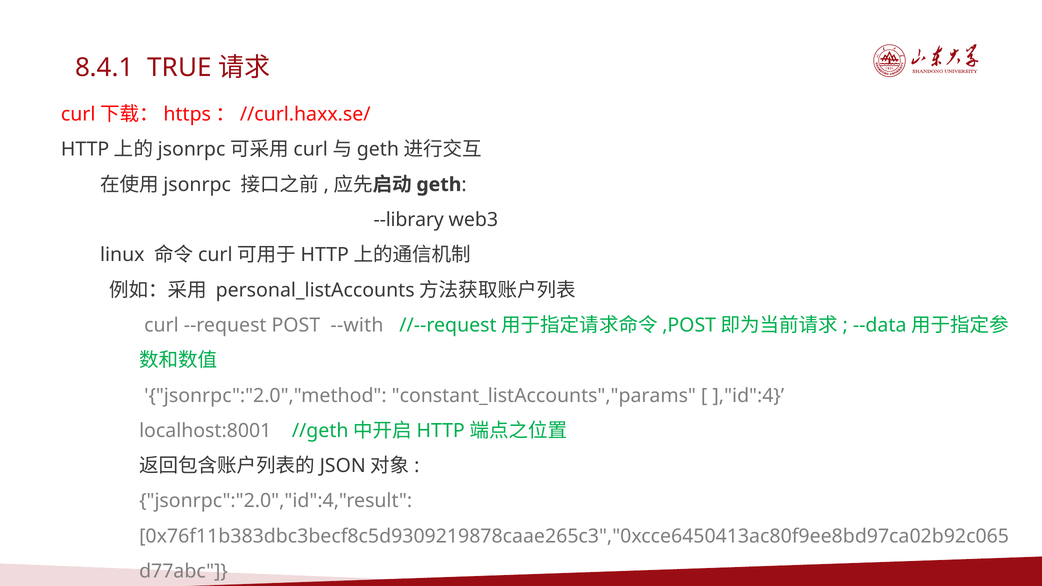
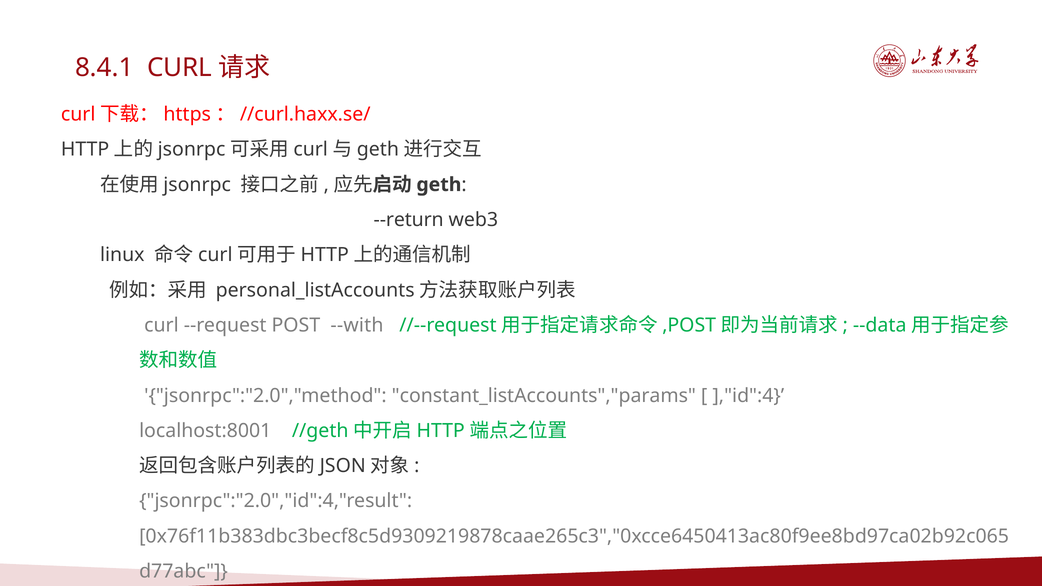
8.4.1 TRUE: TRUE -> CURL (180, 67)
--library: --library -> --return (409, 220)
